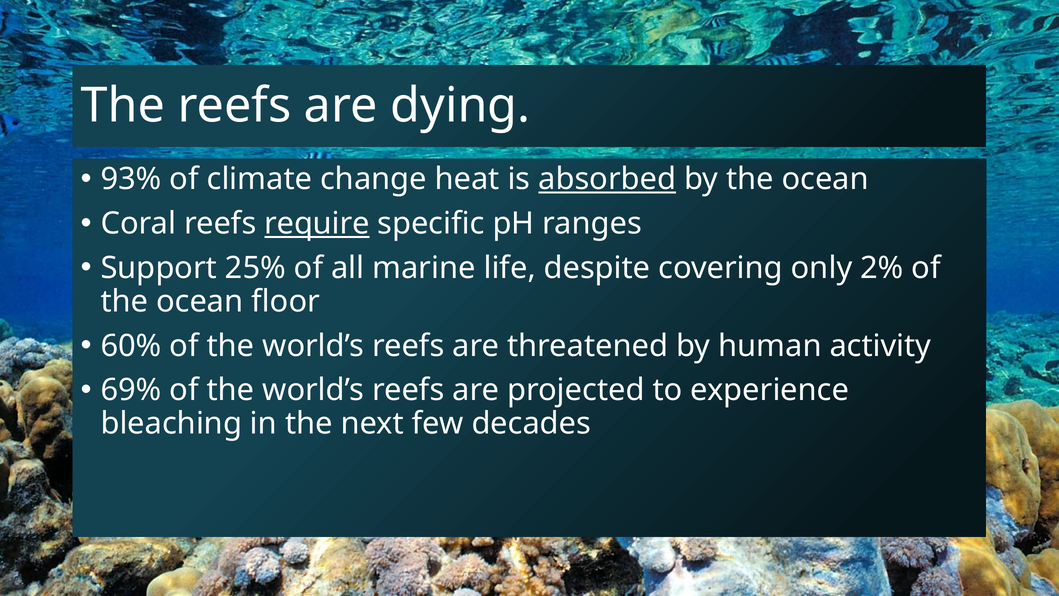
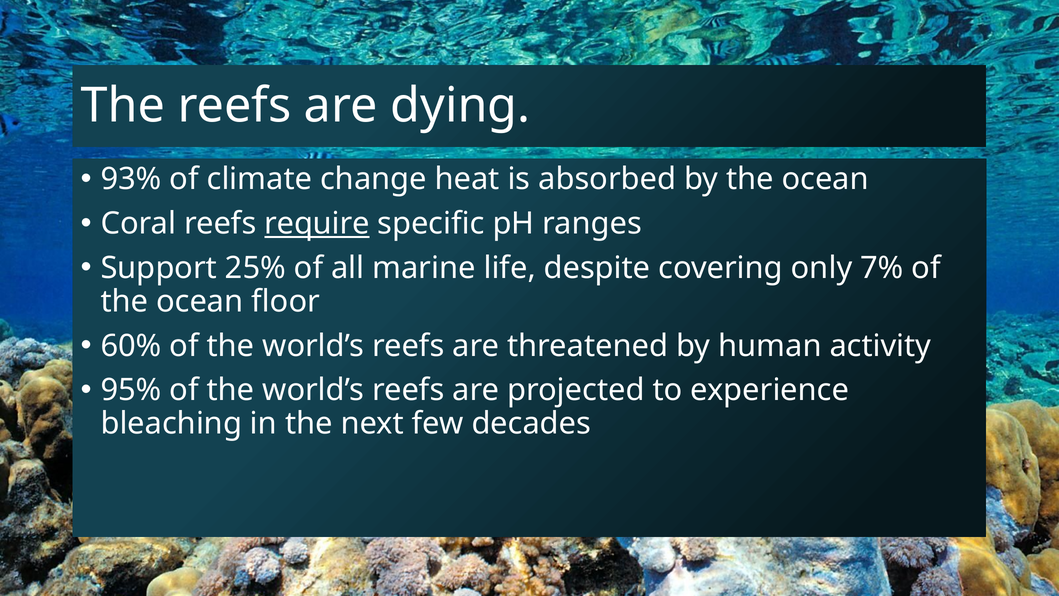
absorbed underline: present -> none (607, 179)
2%: 2% -> 7% (882, 268)
69%: 69% -> 95% (131, 390)
